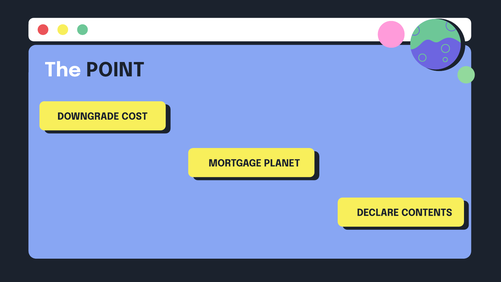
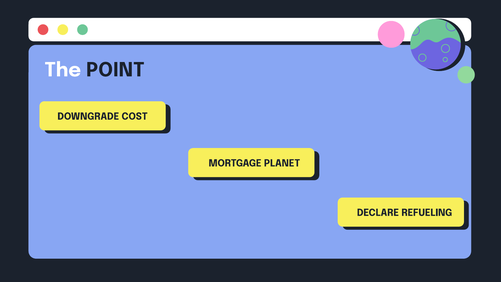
CONTENTS: CONTENTS -> REFUELING (427, 213)
